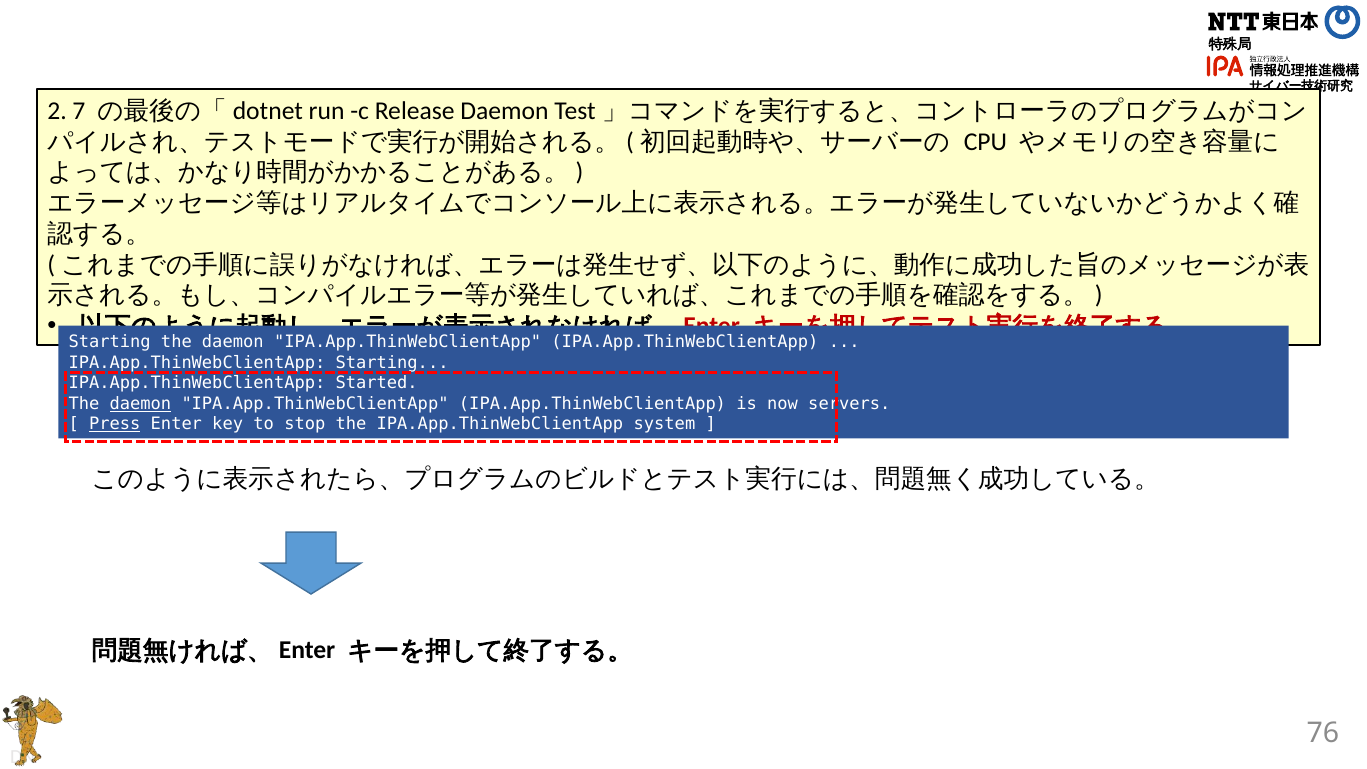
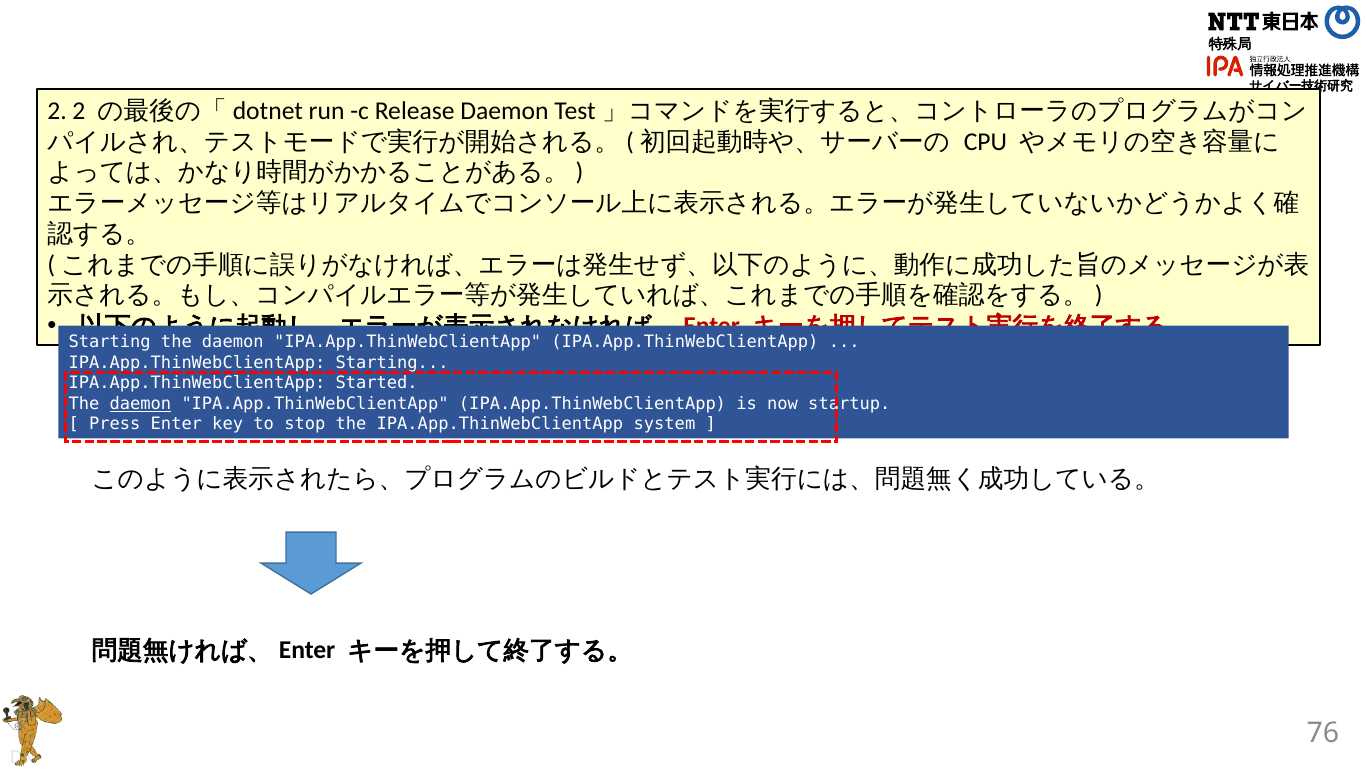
2 7: 7 -> 2 (79, 111)
servers: servers -> startup (849, 404)
Press underline: present -> none (115, 424)
